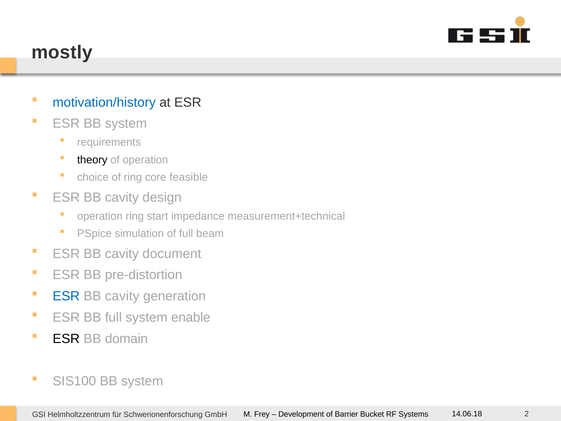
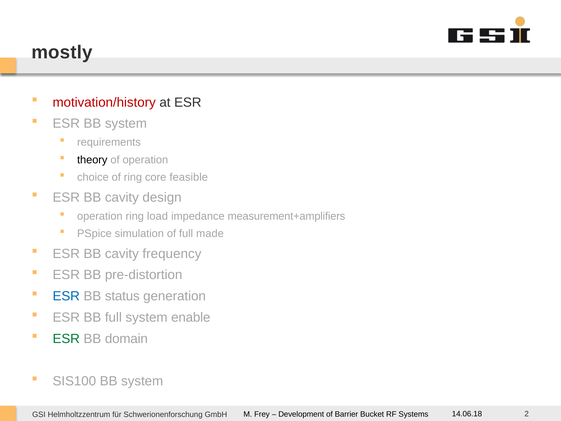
motivation/history colour: blue -> red (104, 102)
start: start -> load (157, 216)
measurement+technical: measurement+technical -> measurement+amplifiers (286, 216)
beam: beam -> made (210, 234)
document: document -> frequency (172, 254)
cavity: cavity -> status (122, 296)
ESR colour: black -> green (66, 338)
